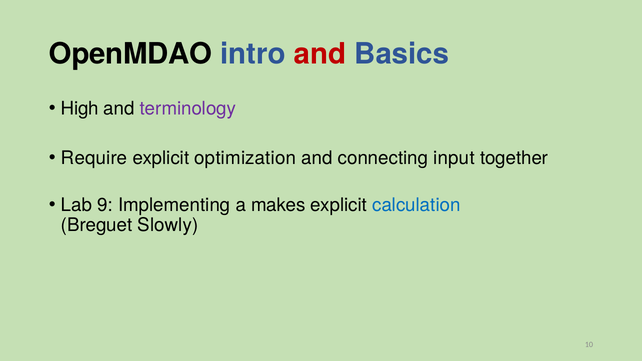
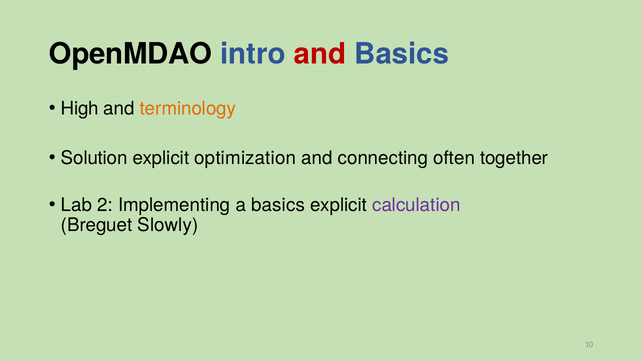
terminology colour: purple -> orange (188, 109)
Require: Require -> Solution (94, 158)
input: input -> often (454, 158)
9: 9 -> 2 (105, 205)
a makes: makes -> basics (278, 205)
calculation colour: blue -> purple (416, 205)
